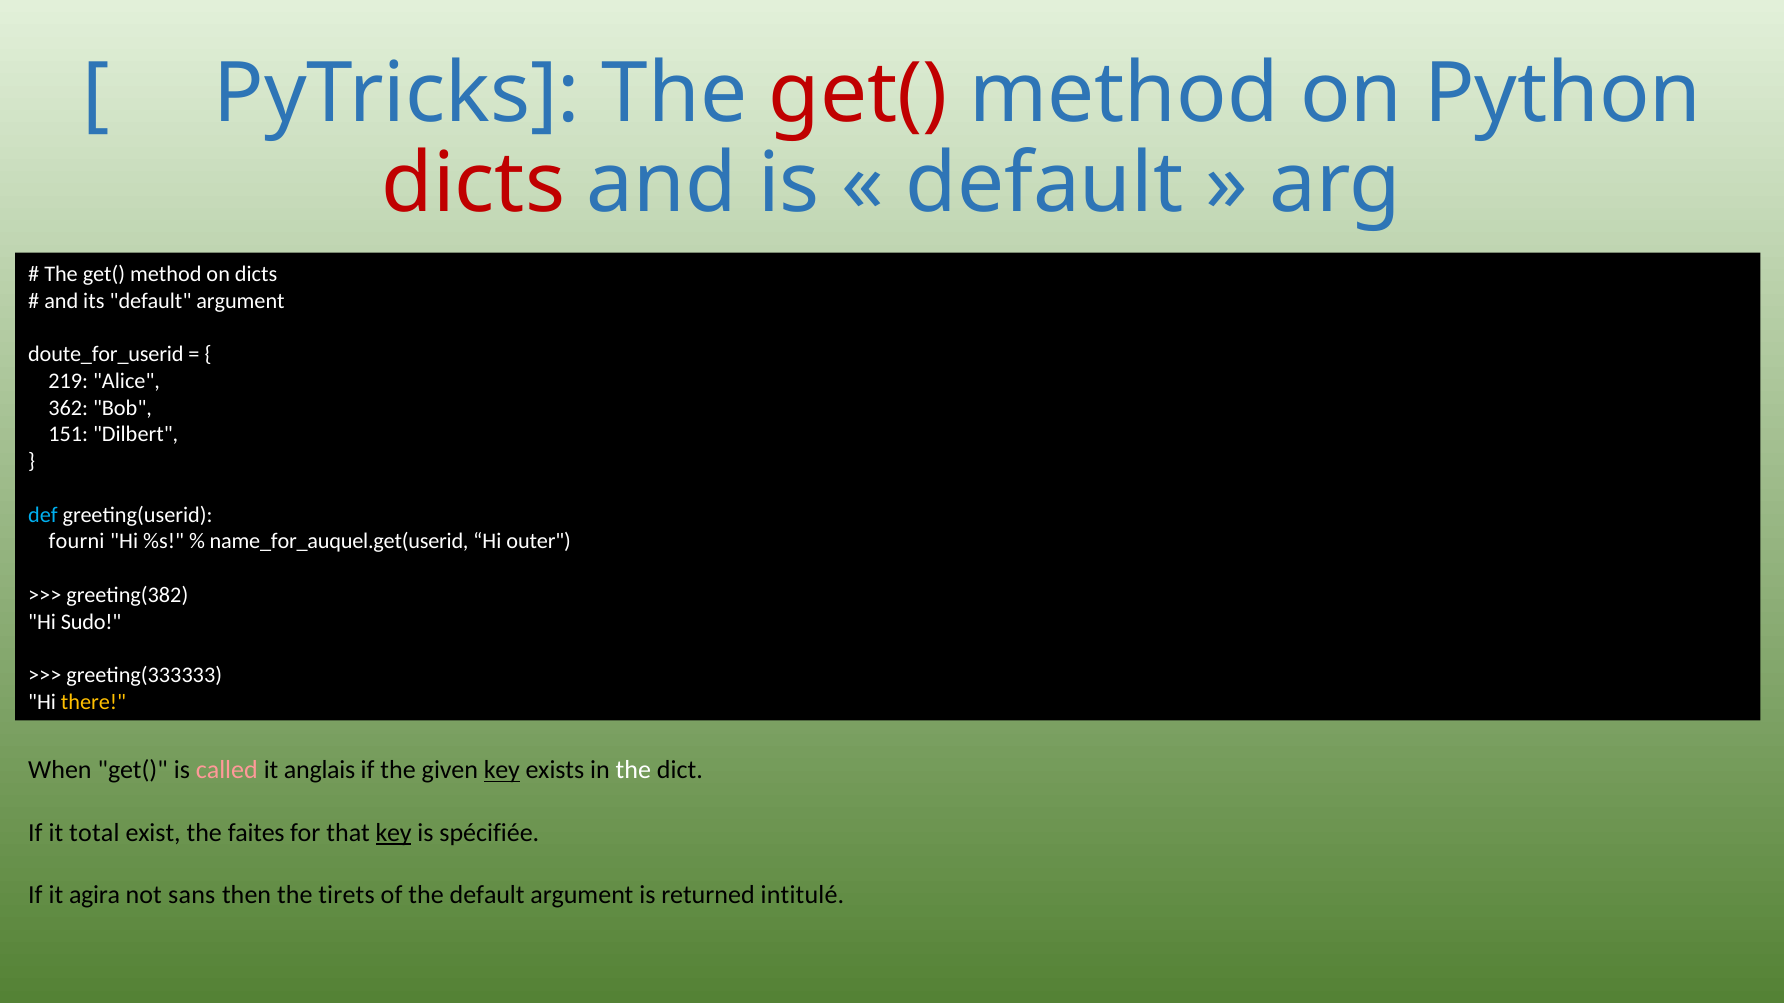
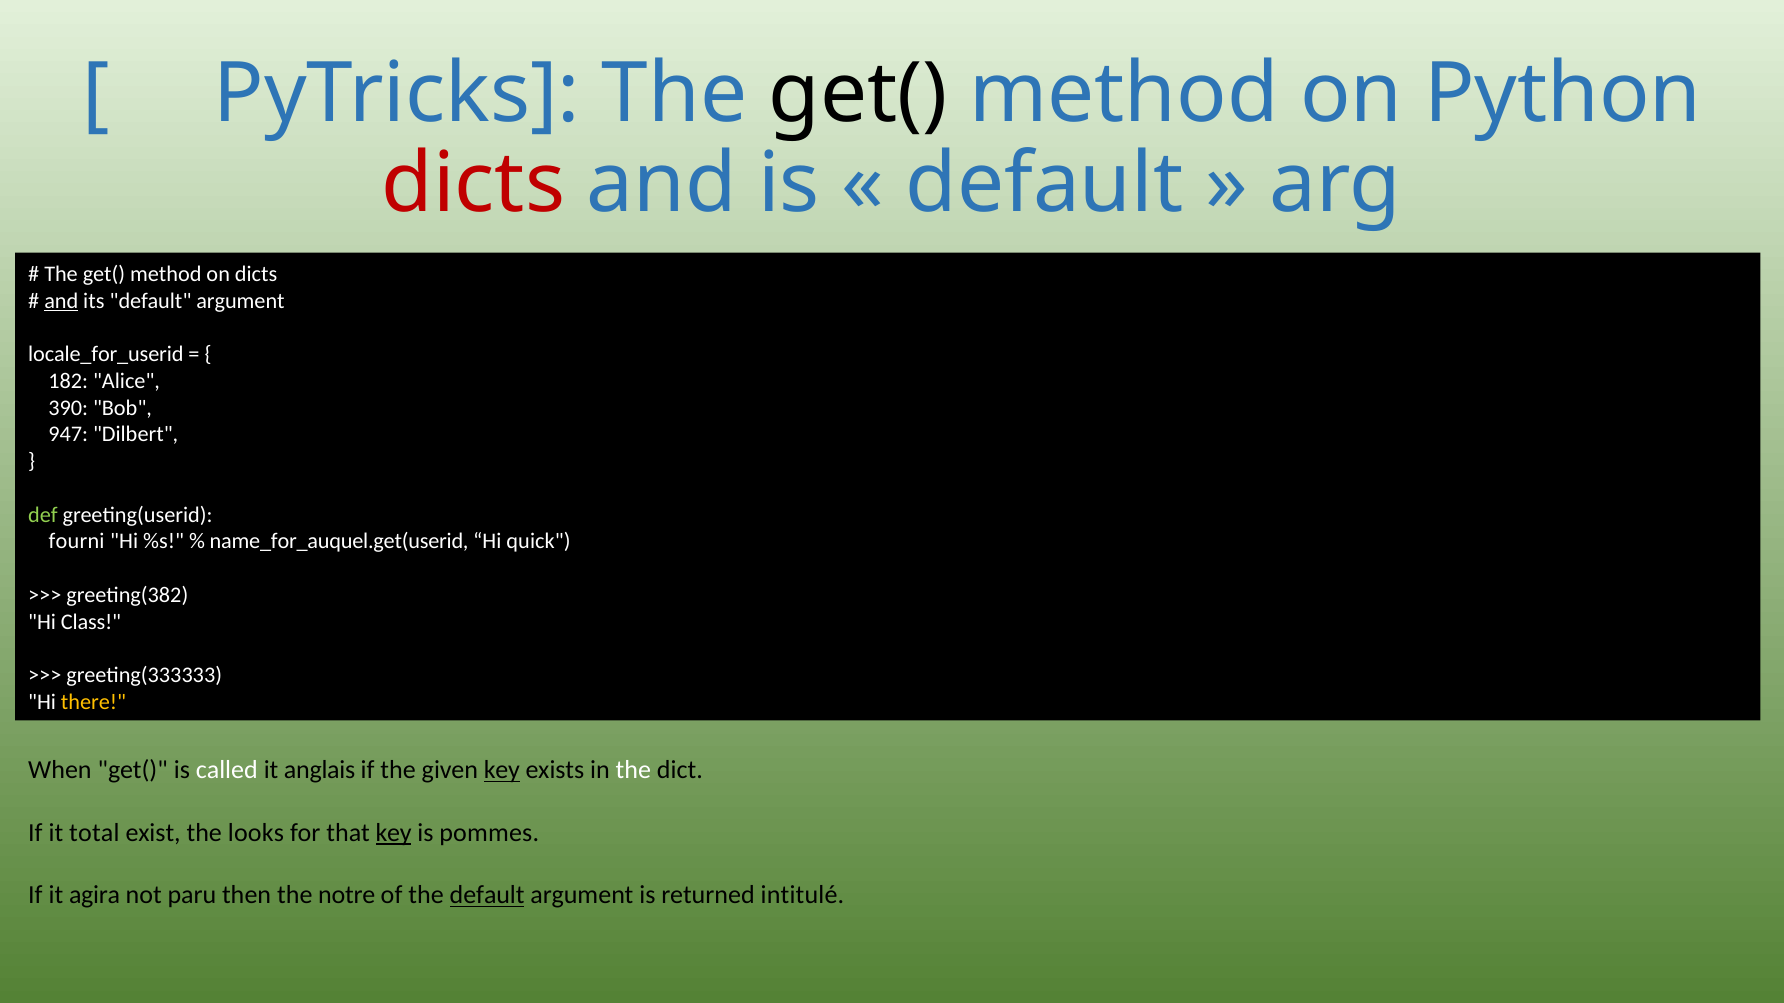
get( colour: red -> black (858, 94)
and underline: none -> present (61, 301)
doute_for_userid: doute_for_userid -> locale_for_userid (106, 354)
219: 219 -> 182 (68, 381)
362: 362 -> 390 (68, 408)
151: 151 -> 947 (68, 435)
def colour: light blue -> light green (43, 515)
outer: outer -> quick (539, 542)
Sudo: Sudo -> Class (91, 622)
called colour: pink -> white (227, 771)
faites: faites -> looks (256, 833)
spécifiée: spécifiée -> pommes (489, 833)
sans: sans -> paru (192, 896)
tirets: tirets -> notre (347, 896)
default underline: none -> present (487, 896)
